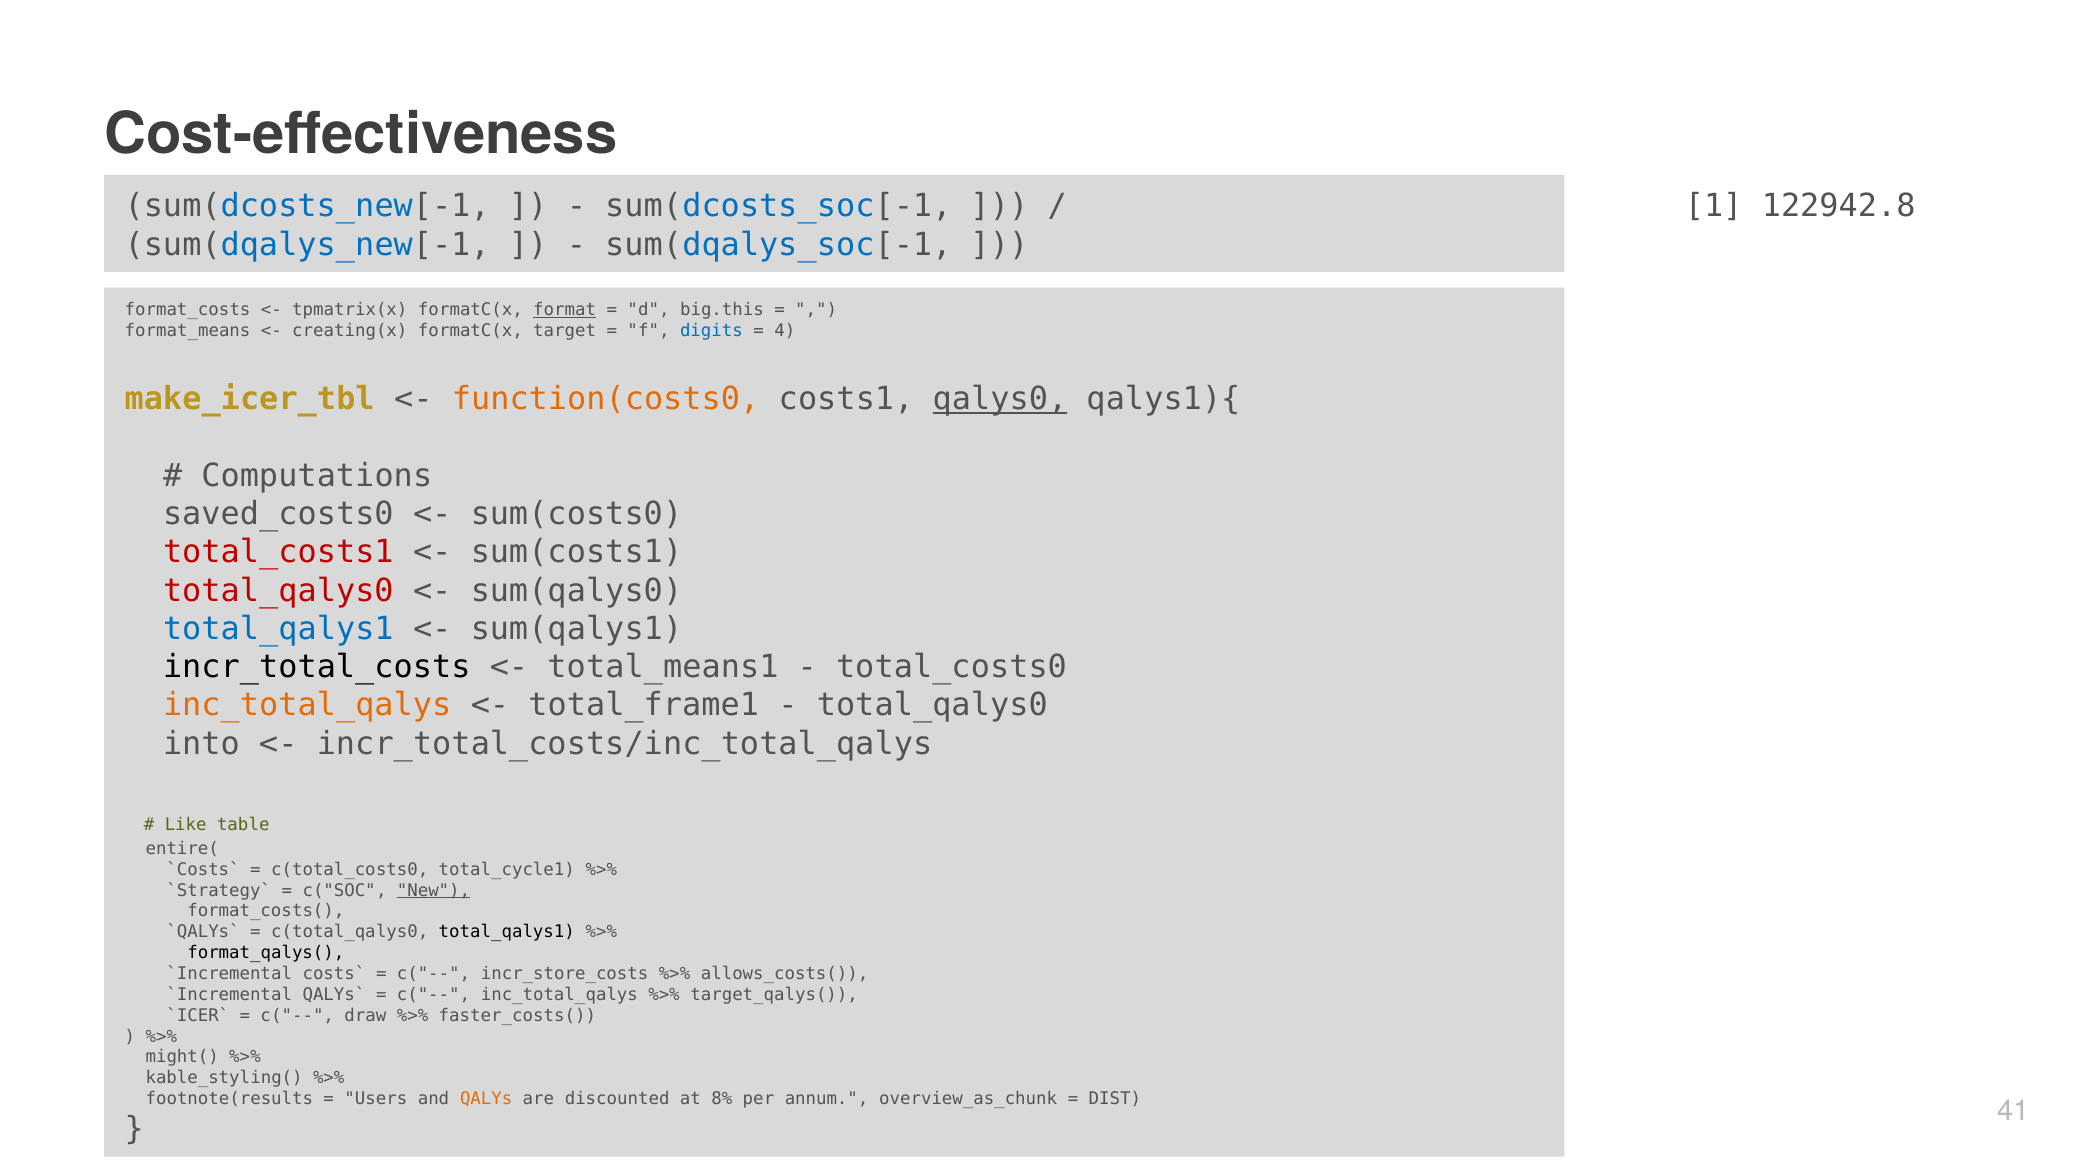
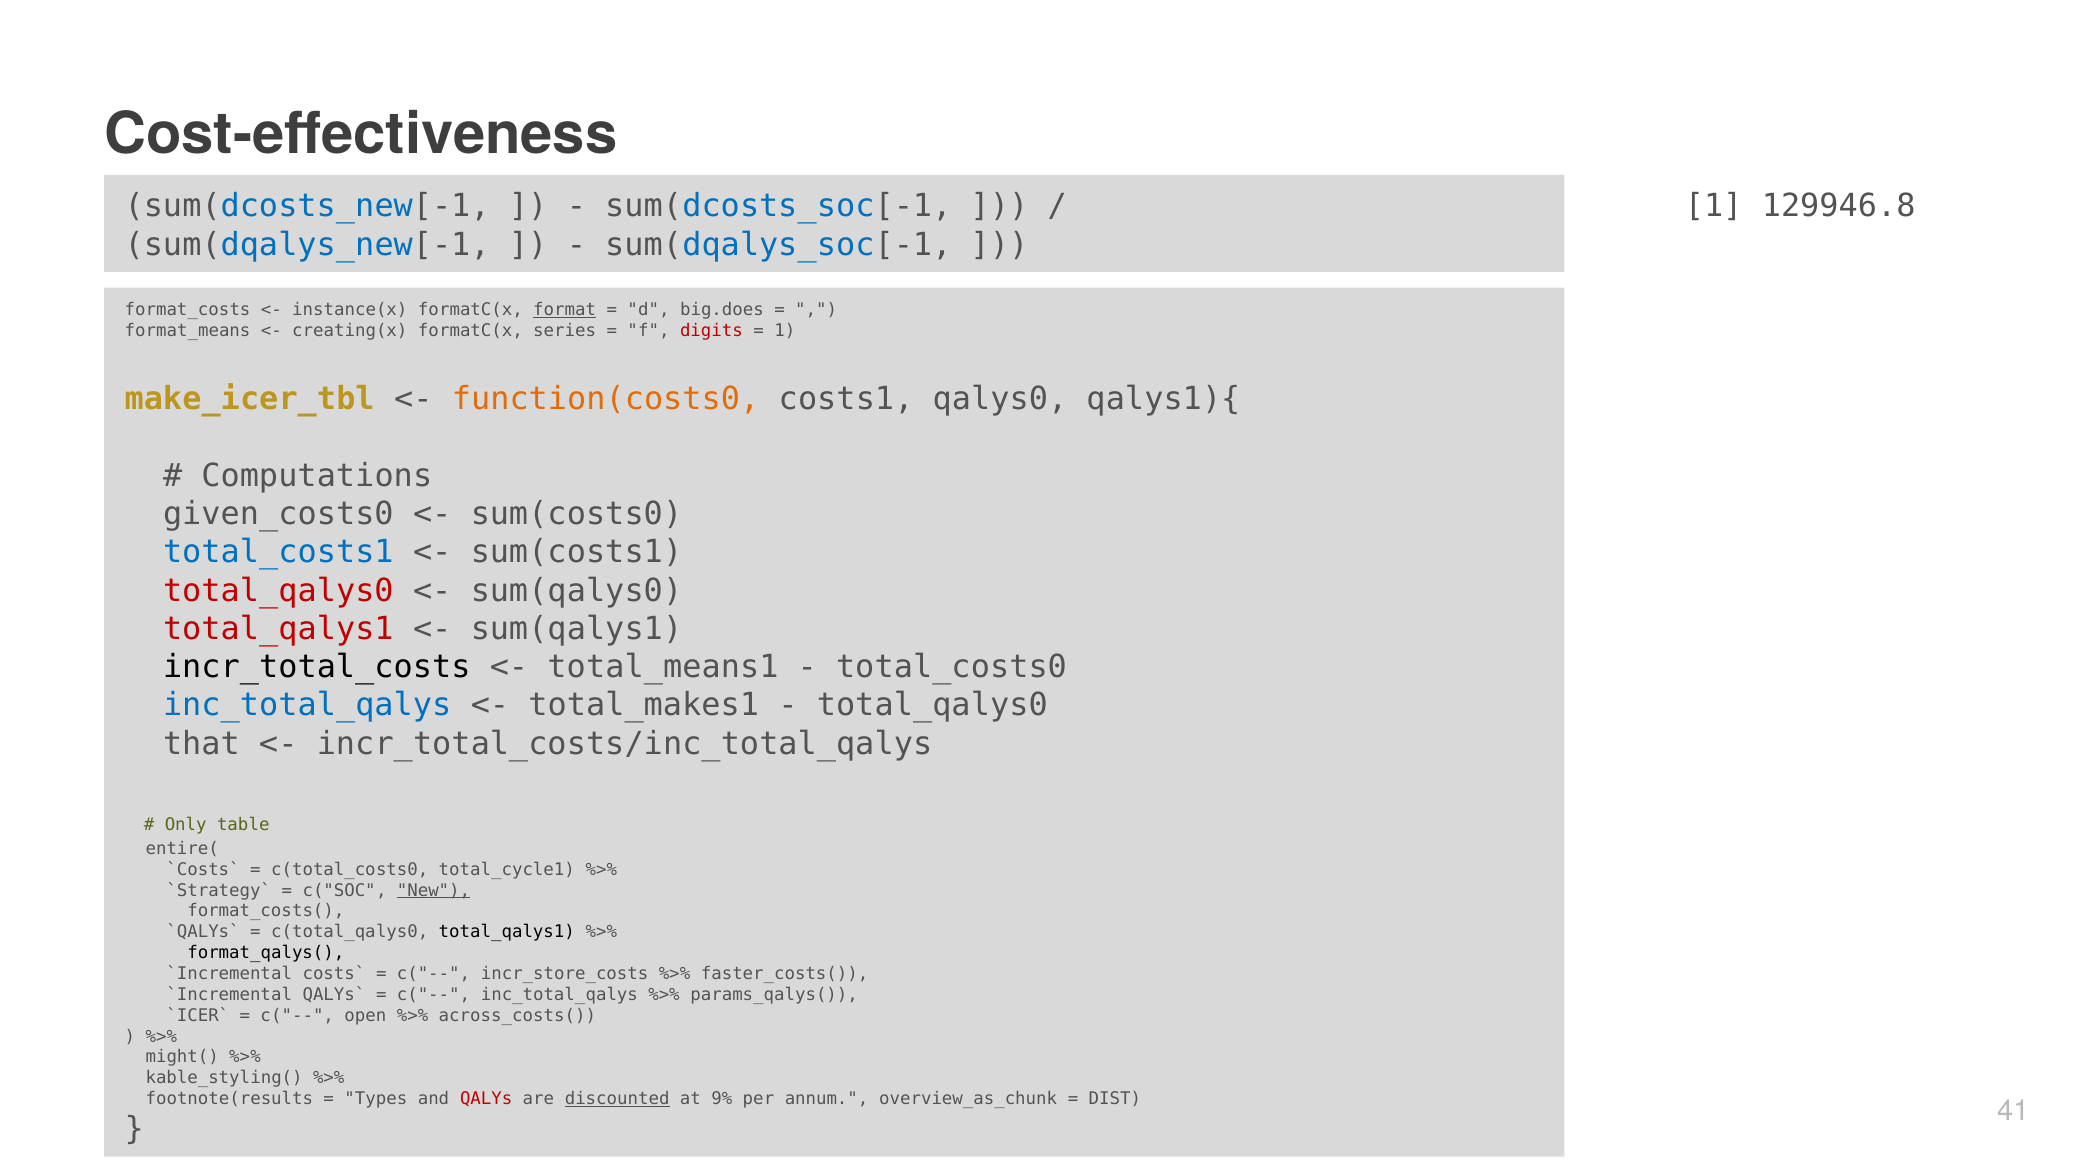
122942.8: 122942.8 -> 129946.8 (1839, 207)
tpmatrix(x: tpmatrix(x -> instance(x (350, 310)
big.this: big.this -> big.does (722, 310)
target: target -> series (565, 331)
digits colour: blue -> red (711, 331)
4: 4 -> 1 (785, 331)
qalys0 underline: present -> none (1000, 399)
saved_costs0: saved_costs0 -> given_costs0 (278, 514)
total_costs1 colour: red -> blue (278, 552)
total_qalys1 colour: blue -> red (278, 629)
inc_total_qalys colour: orange -> blue (307, 706)
total_frame1: total_frame1 -> total_makes1 (644, 706)
into: into -> that (201, 744)
Like: Like -> Only (186, 825)
allows_costs(: allows_costs( -> faster_costs( (785, 974)
target_qalys(: target_qalys( -> params_qalys( (774, 995)
draw: draw -> open (365, 1016)
faster_costs(: faster_costs( -> across_costs( (517, 1016)
Users: Users -> Types (376, 1099)
QALYs colour: orange -> red (486, 1099)
discounted underline: none -> present (617, 1099)
8%: 8% -> 9% (722, 1099)
